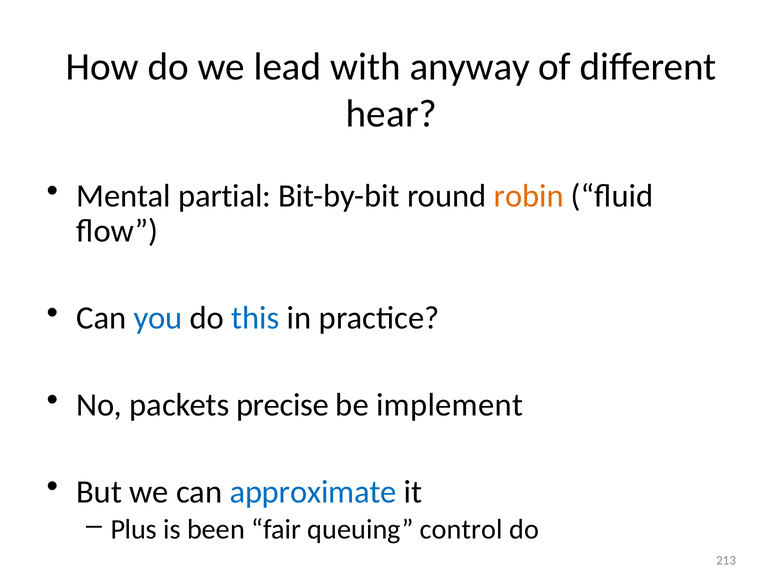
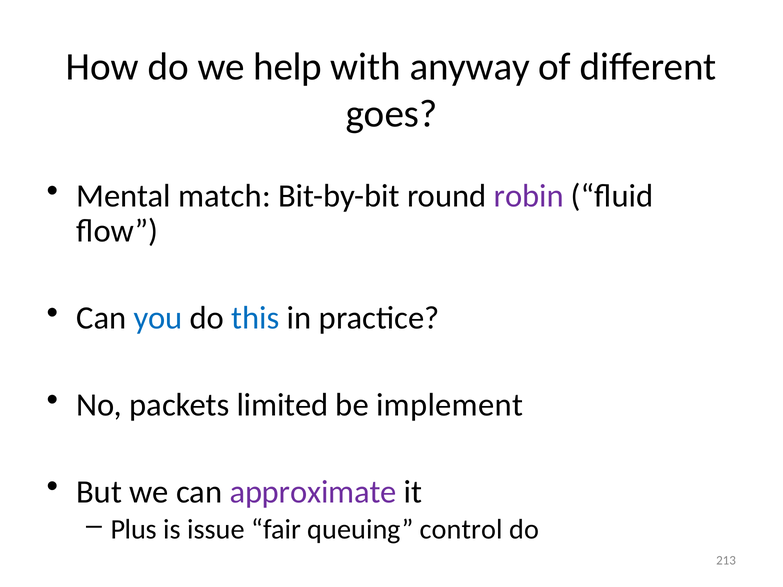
lead: lead -> help (288, 67)
hear: hear -> goes (391, 114)
partial: partial -> match (224, 196)
robin colour: orange -> purple (529, 196)
precise: precise -> limited (282, 405)
approximate colour: blue -> purple (313, 492)
been: been -> issue (216, 530)
